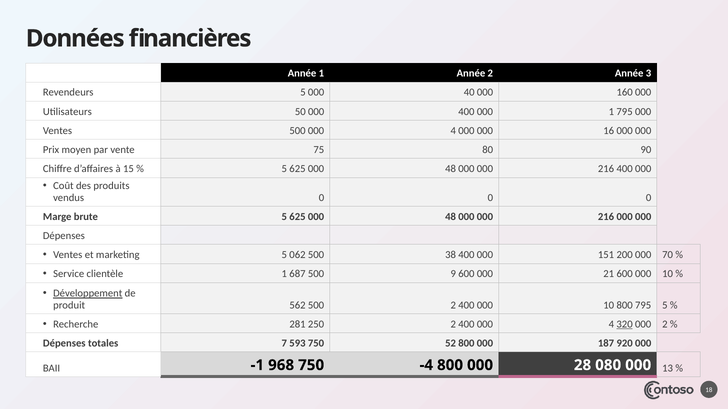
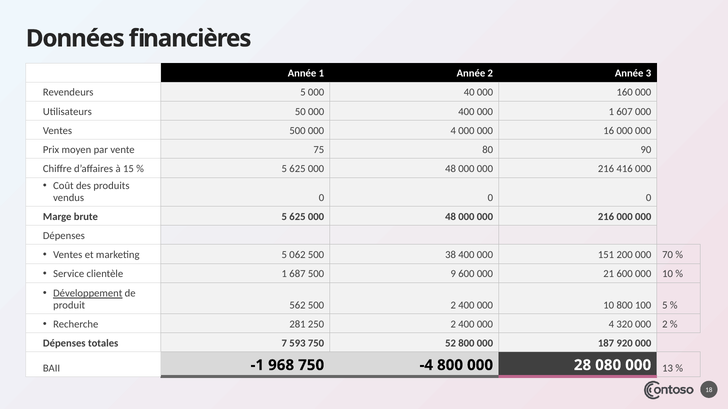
1 795: 795 -> 607 (625, 112)
216 400: 400 -> 416 (625, 169)
800 795: 795 -> 100 (643, 305)
320 underline: present -> none (625, 325)
